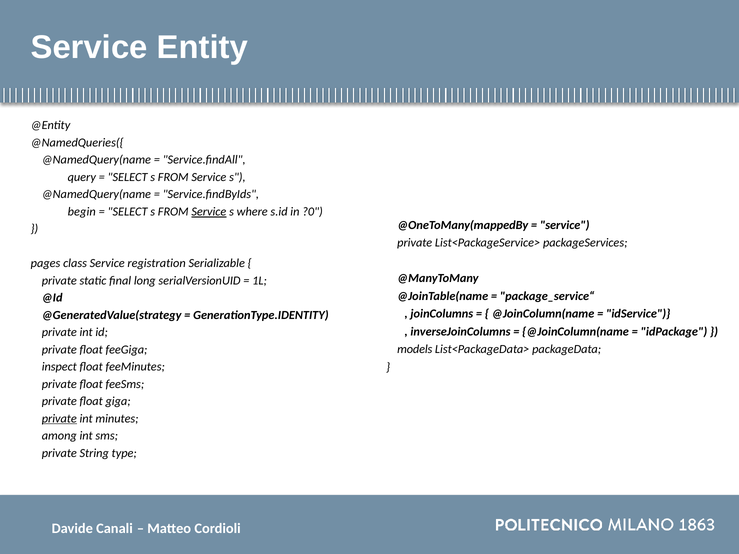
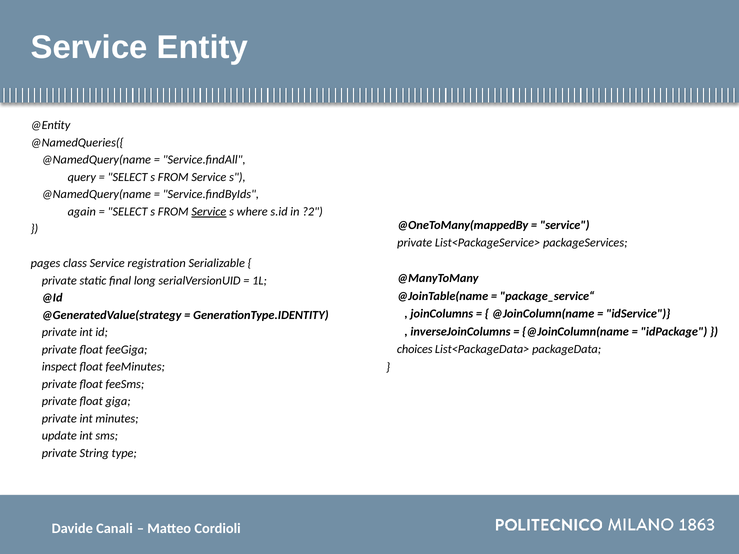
begin: begin -> again (82, 212)
?0: ?0 -> ?2 (313, 212)
models: models -> choices (415, 349)
private underline: present -> none (59, 419)
among: among -> update (59, 436)
